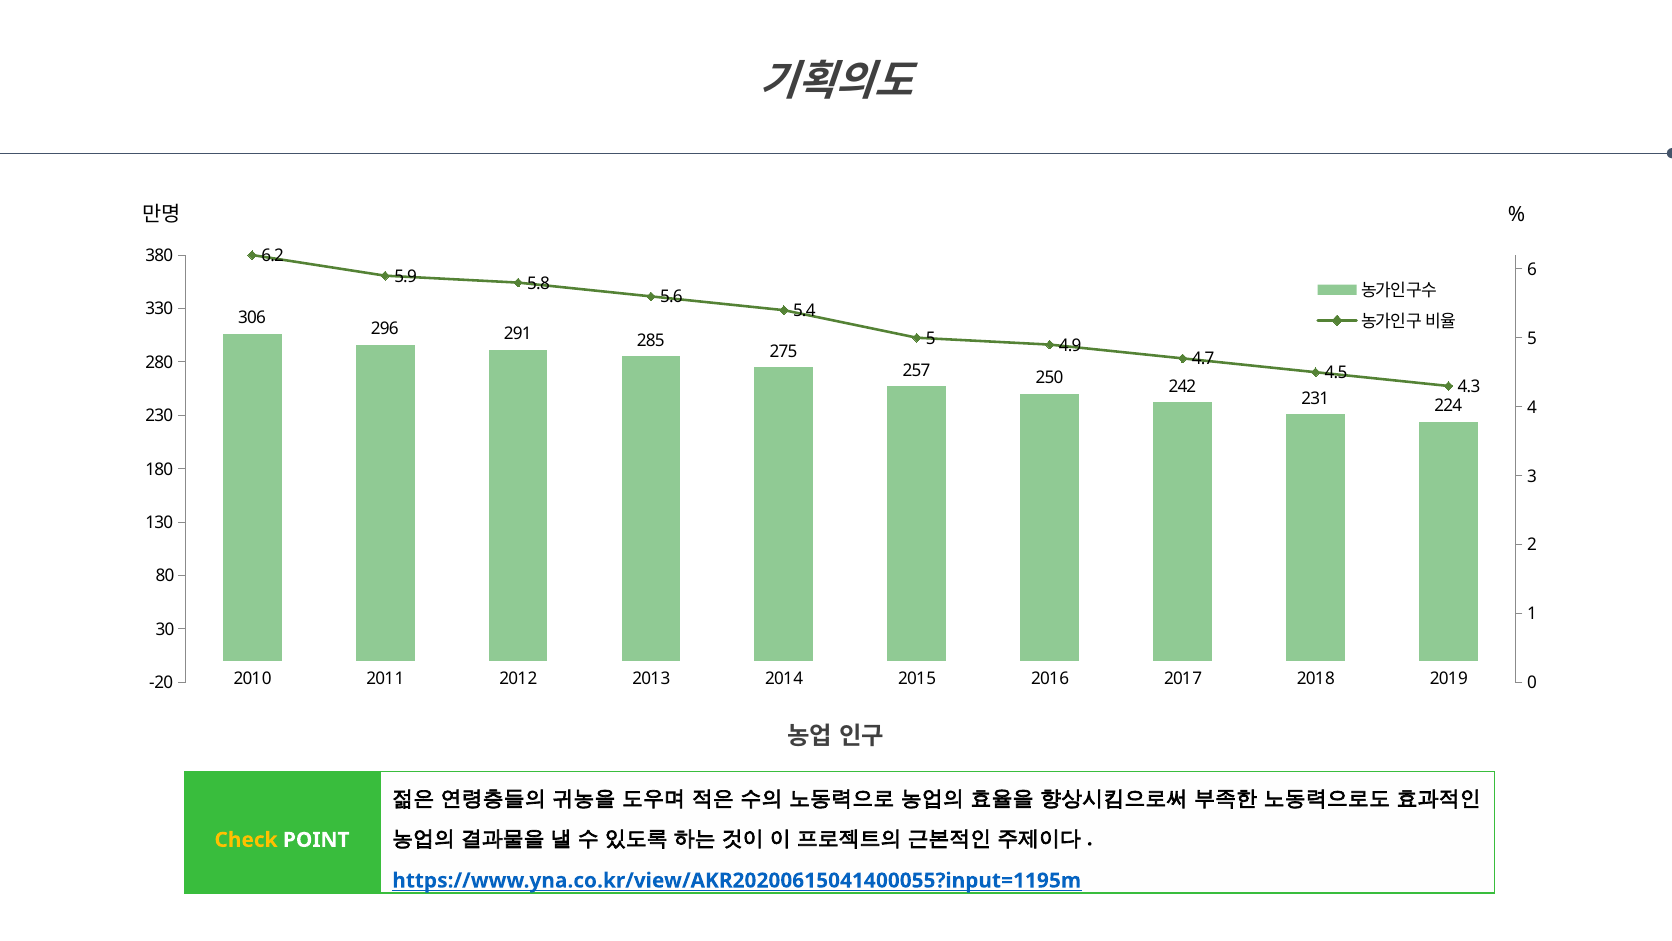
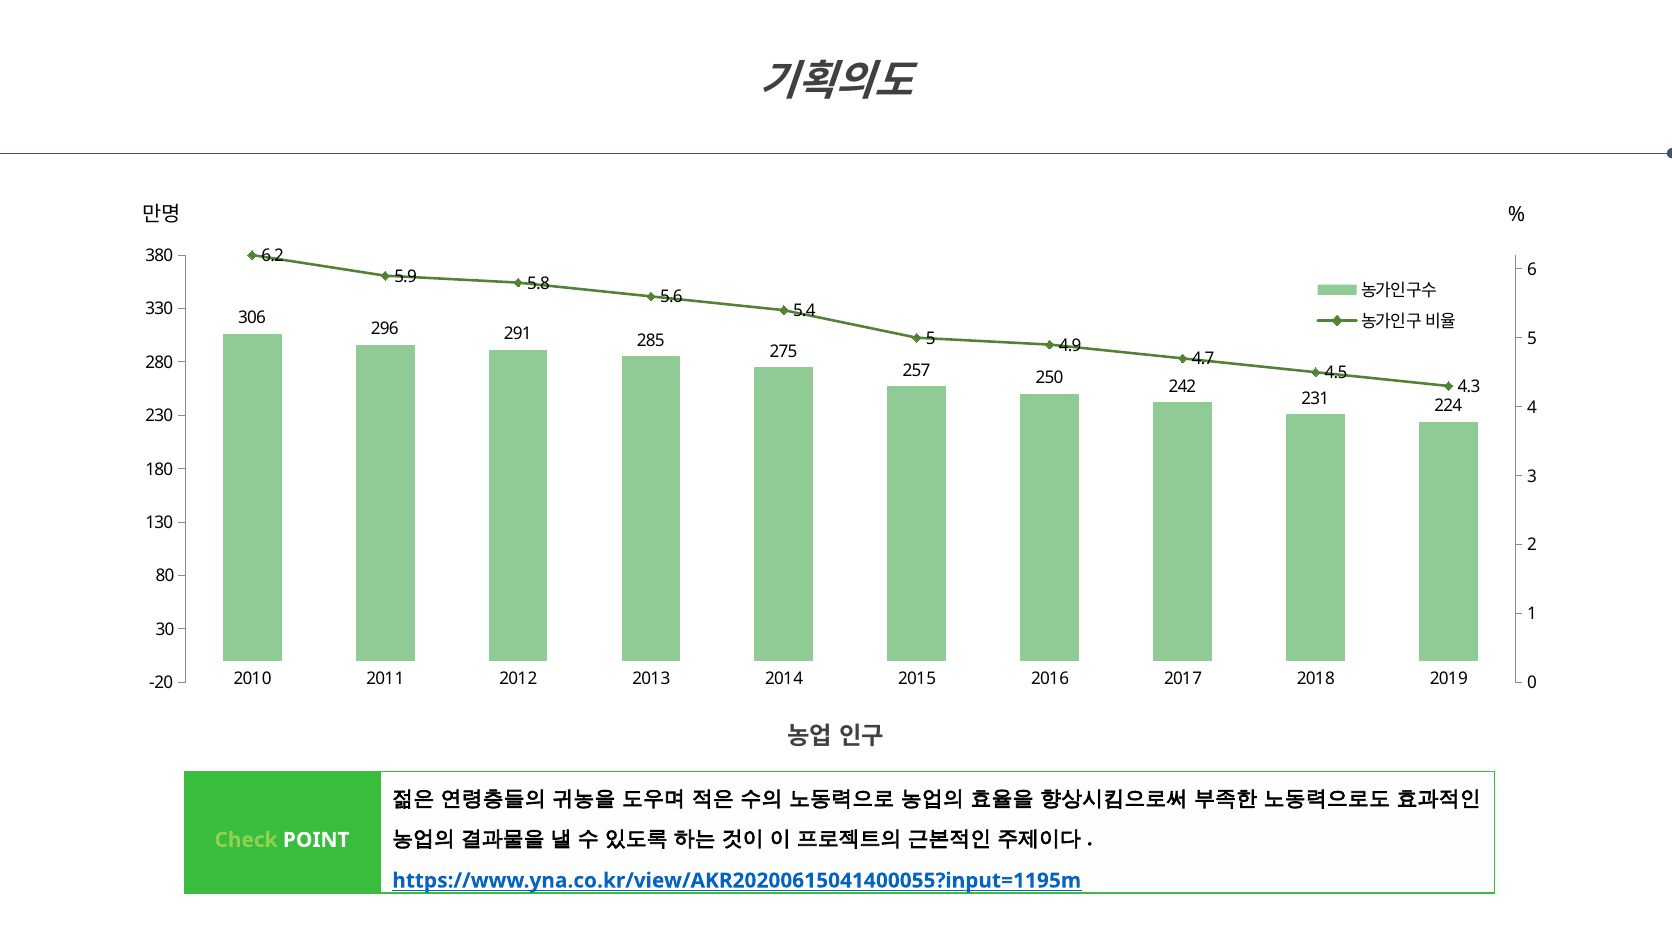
Check colour: yellow -> light green (246, 840)
